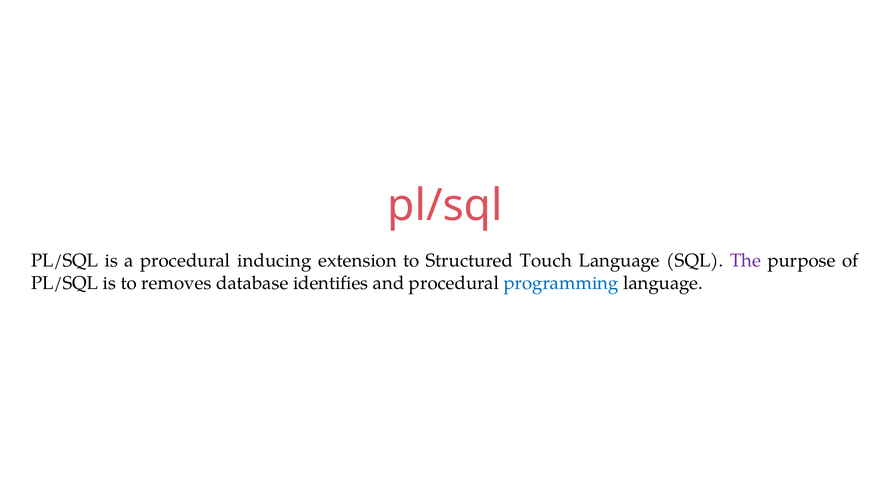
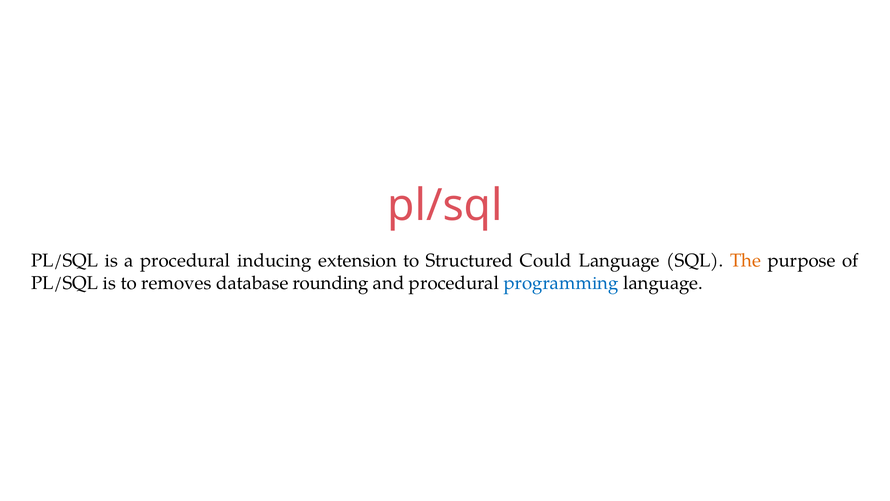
Touch: Touch -> Could (546, 260)
The colour: purple -> orange (746, 260)
identifies: identifies -> rounding (331, 283)
